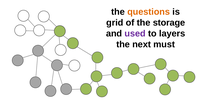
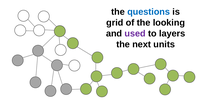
questions colour: orange -> blue (149, 12)
storage: storage -> looking (169, 23)
must: must -> units (164, 44)
